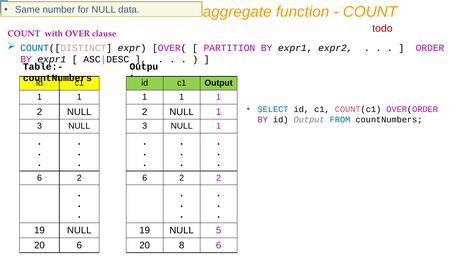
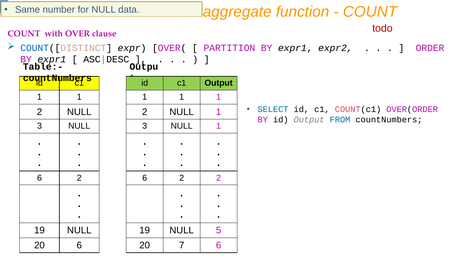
8: 8 -> 7 (182, 245)
